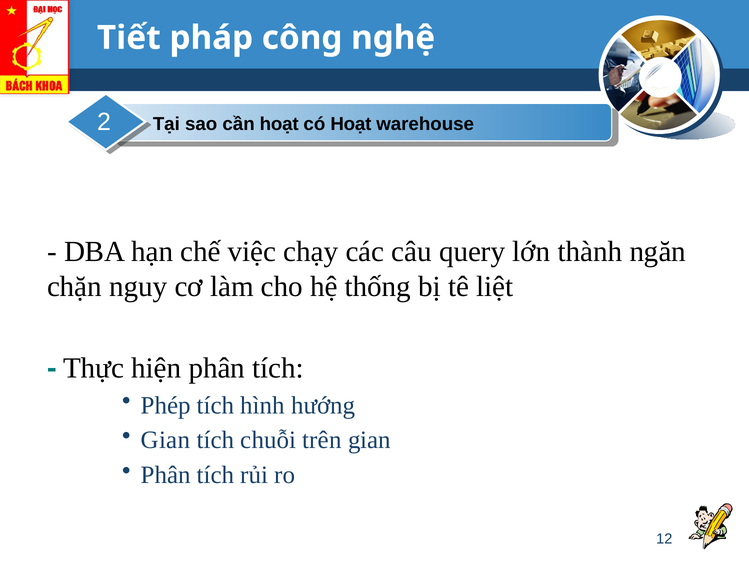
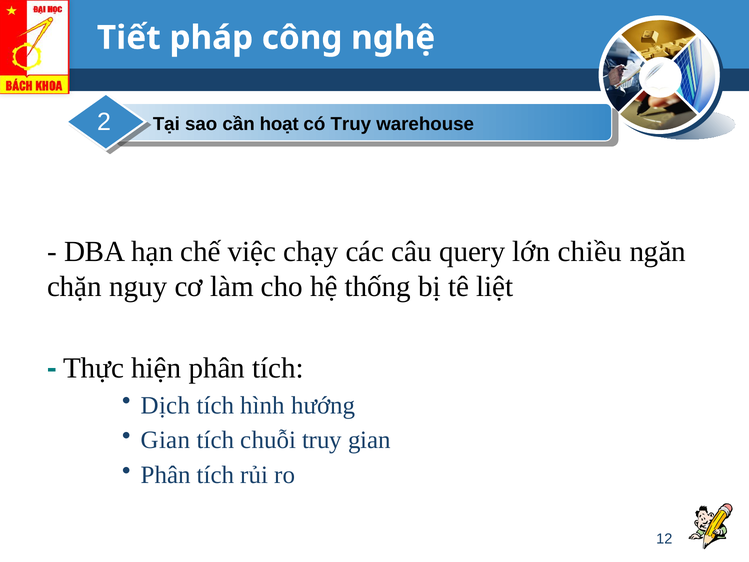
có Hoạt: Hoạt -> Truy (351, 124)
thành: thành -> chiều (590, 251)
Phép: Phép -> Dịch (166, 405)
chuỗi trên: trên -> truy (322, 440)
